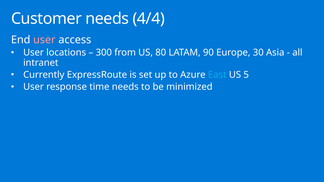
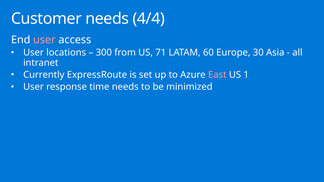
80: 80 -> 71 (161, 53)
90: 90 -> 60 (208, 53)
East colour: light blue -> pink (217, 75)
5: 5 -> 1 (246, 75)
